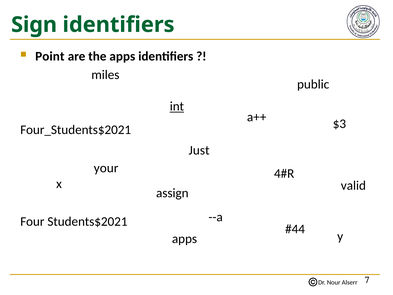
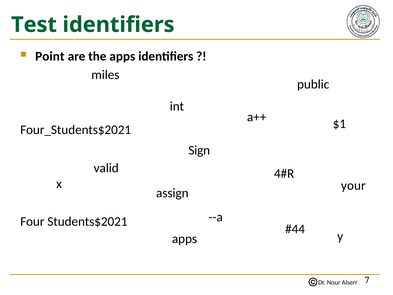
Sign: Sign -> Test (34, 25)
int underline: present -> none (177, 106)
$3: $3 -> $1 (339, 124)
Just: Just -> Sign (199, 150)
your: your -> valid (106, 168)
valid: valid -> your (353, 185)
